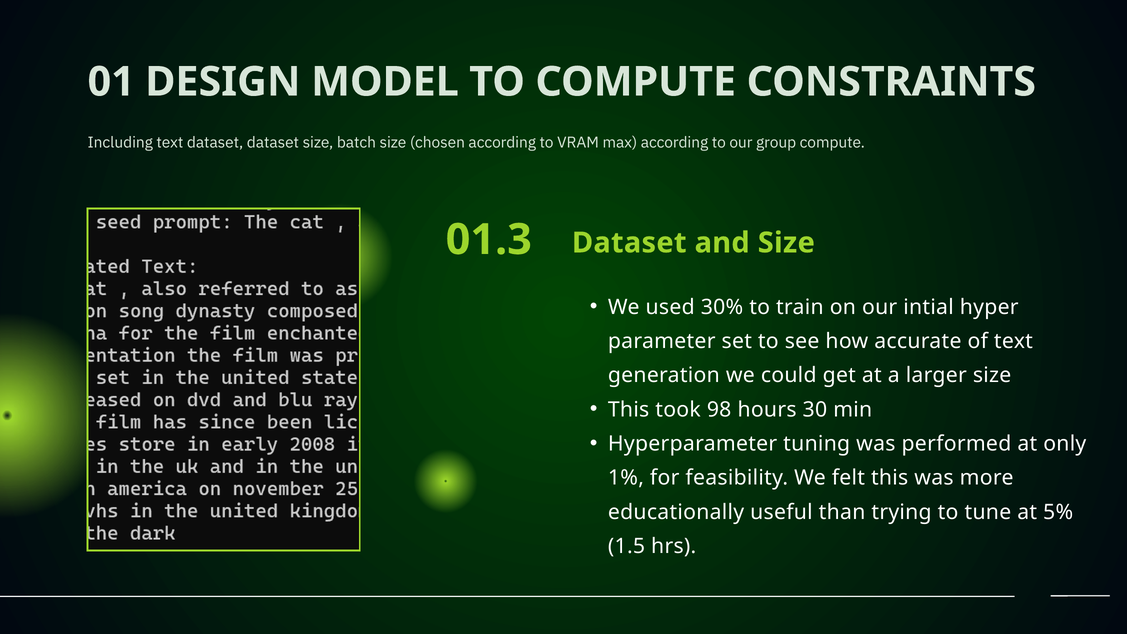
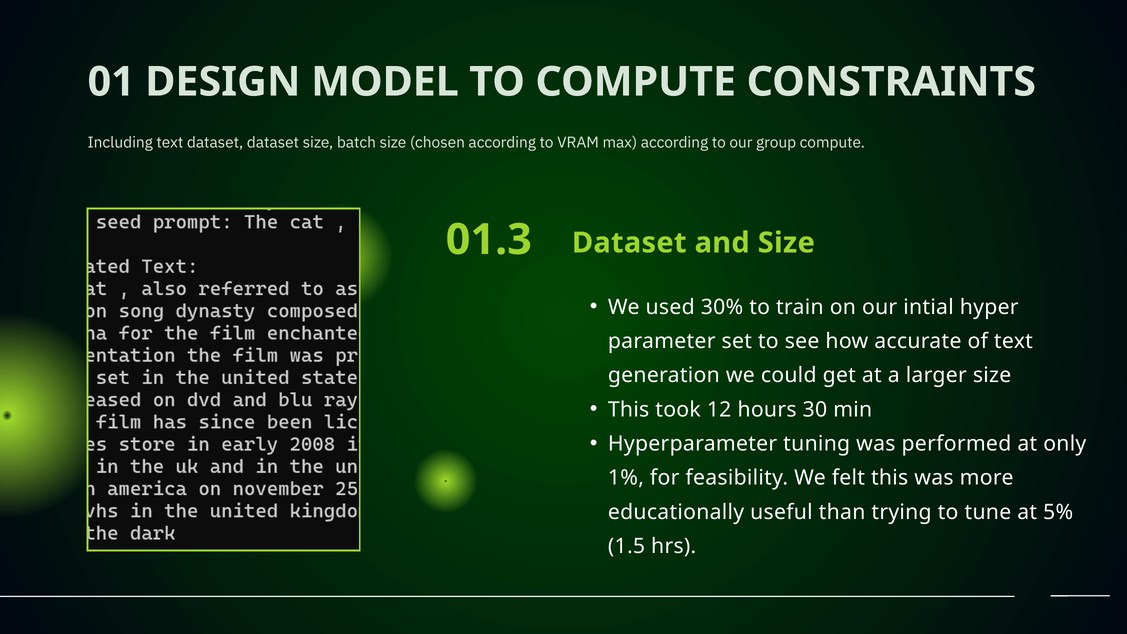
98: 98 -> 12 (719, 410)
